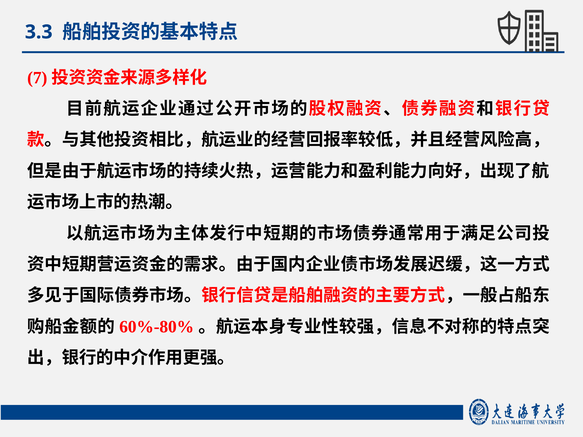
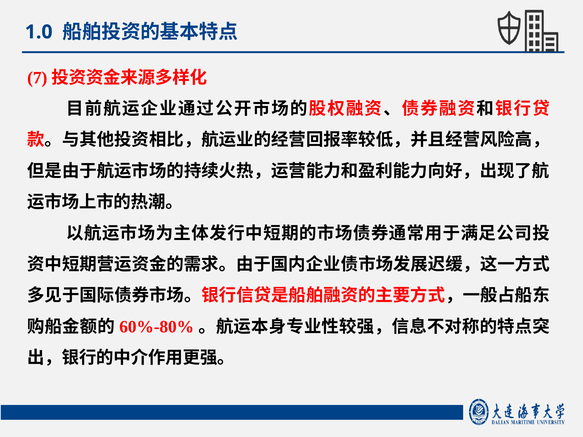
3.3: 3.3 -> 1.0 (39, 32)
